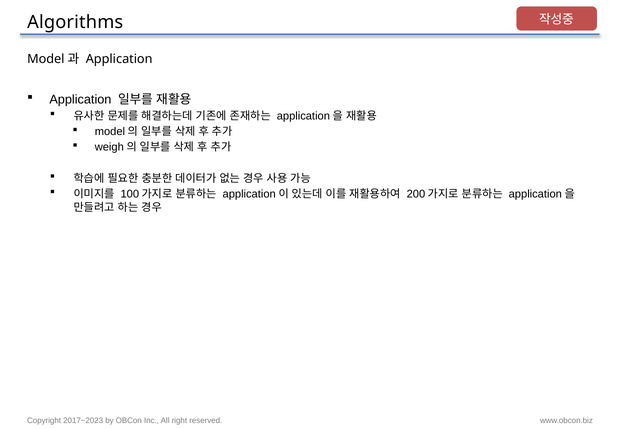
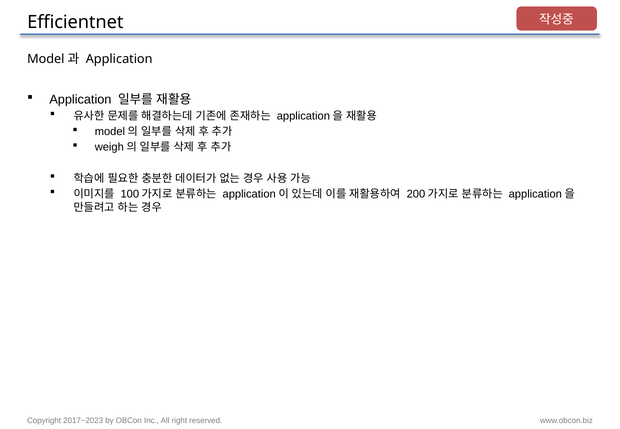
Algorithms: Algorithms -> Efficientnet (75, 22)
